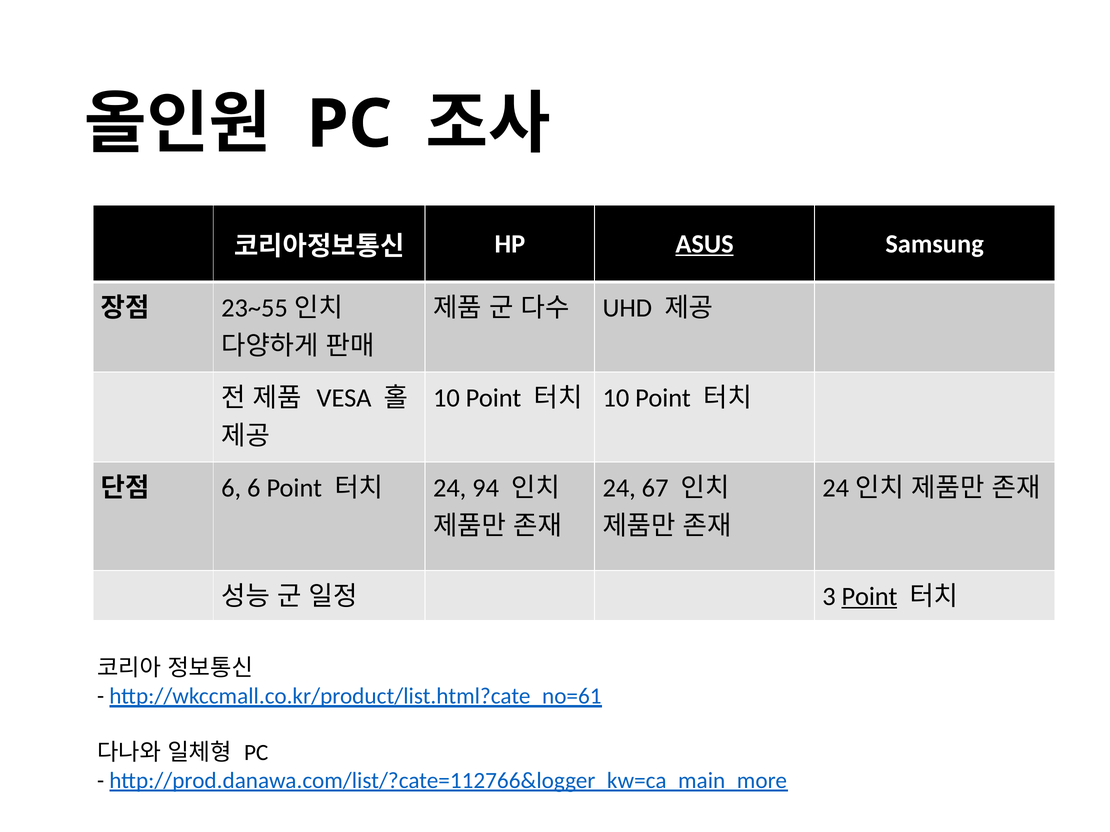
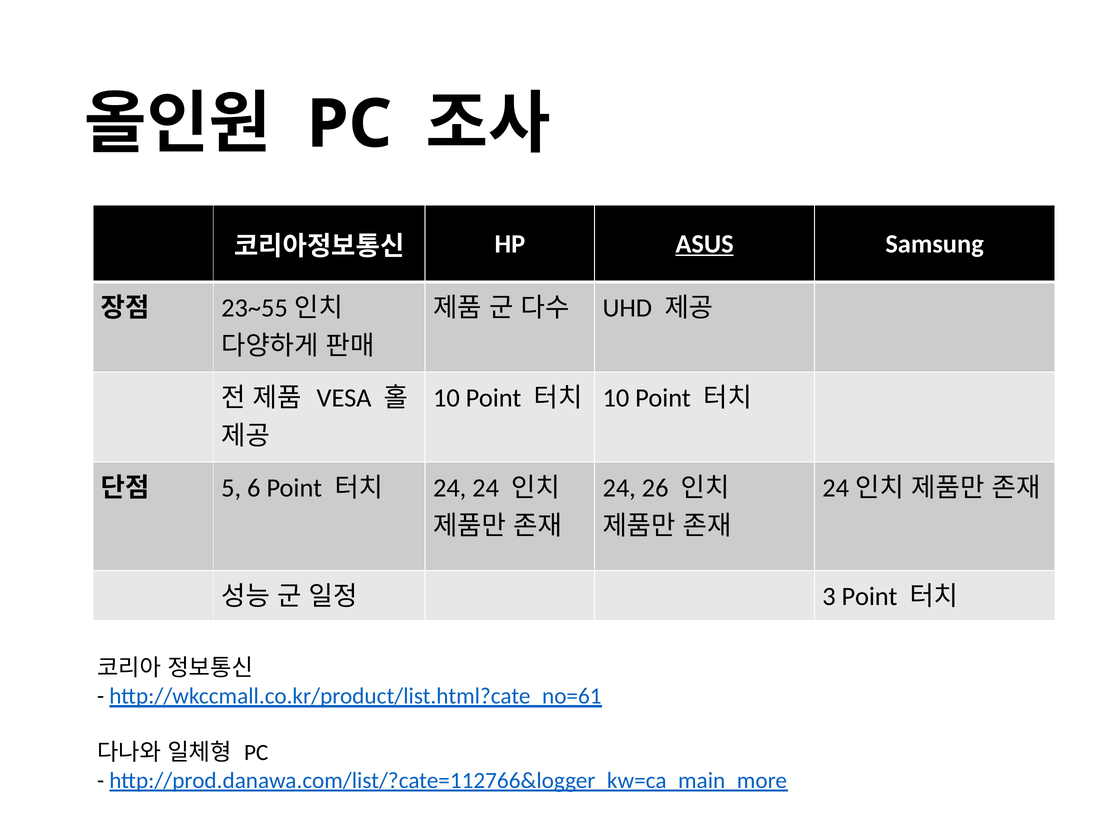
67: 67 -> 26 (655, 488)
6: 6 -> 5 (231, 488)
24 94: 94 -> 24 (486, 488)
Point underline: present -> none (869, 597)
